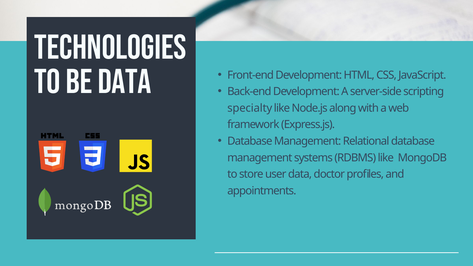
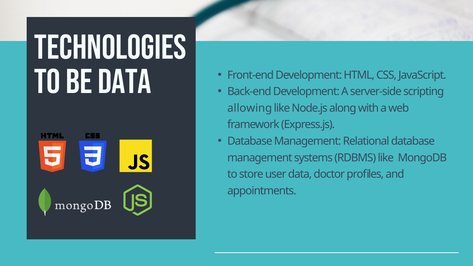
specialty: specialty -> allowing (250, 108)
